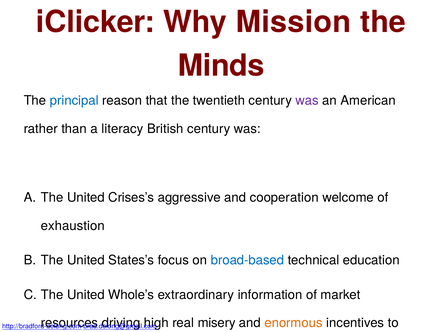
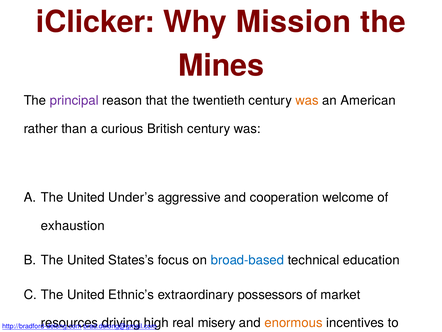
Minds: Minds -> Mines (221, 66)
principal colour: blue -> purple (74, 100)
was colour: purple -> orange (307, 100)
literacy: literacy -> curious (122, 128)
Crises’s: Crises’s -> Under’s (131, 197)
Whole’s: Whole’s -> Ethnic’s (131, 294)
extraordinary information: information -> possessors (270, 294)
